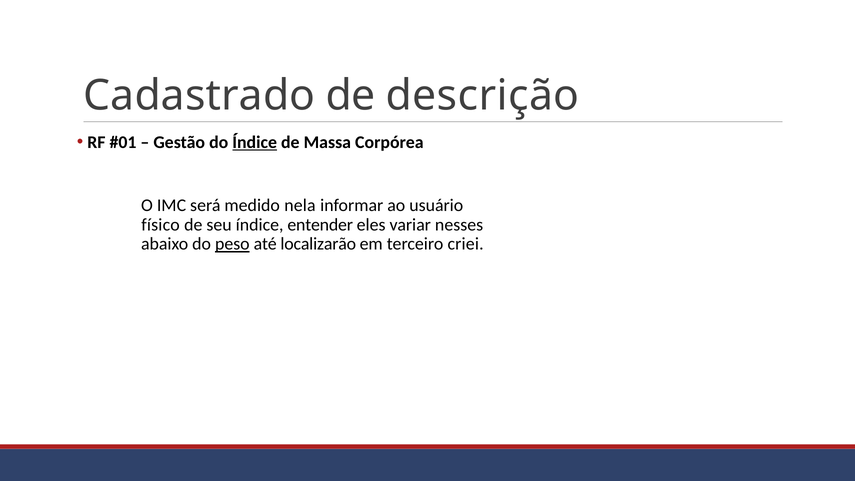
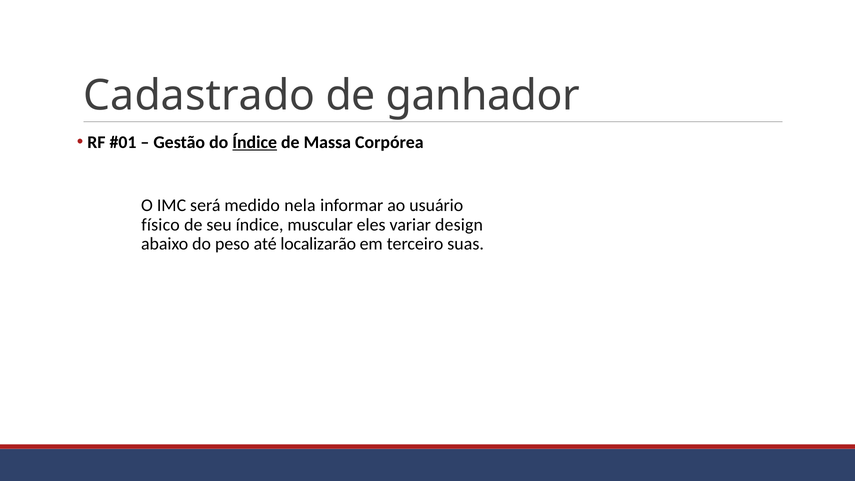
descrição: descrição -> ganhador (483, 96)
entender: entender -> muscular (320, 225)
nesses: nesses -> design (459, 225)
peso underline: present -> none (232, 244)
criei: criei -> suas (466, 244)
